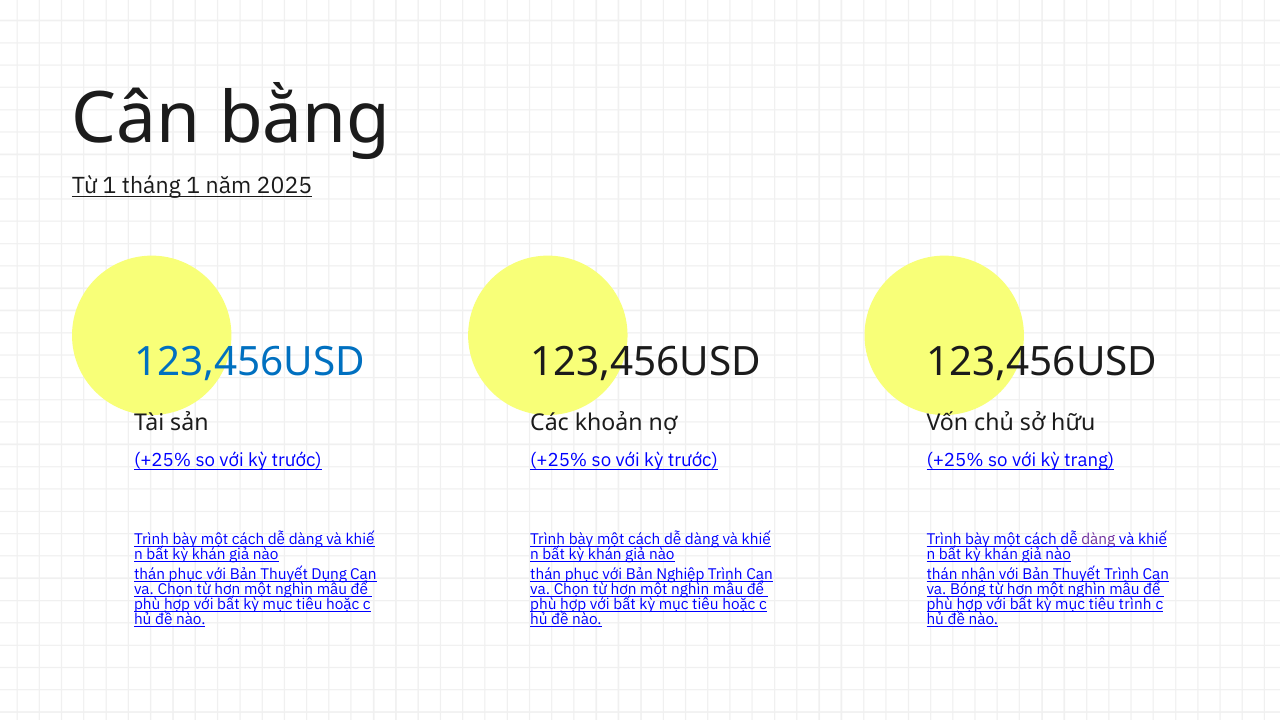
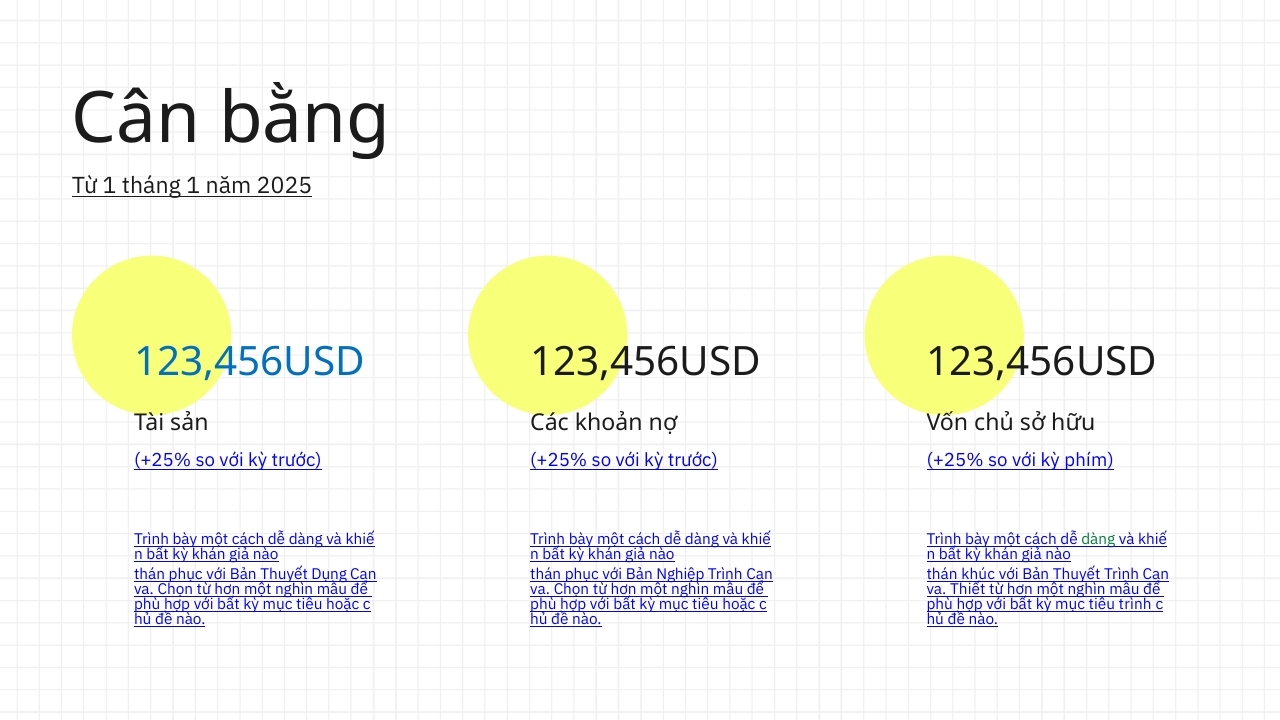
trang: trang -> phím (1089, 461)
dàng colour: purple -> green (1098, 539)
nhận: nhận -> khúc (978, 574)
Bóng: Bóng -> Thiết (968, 589)
